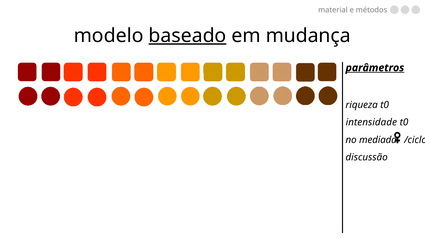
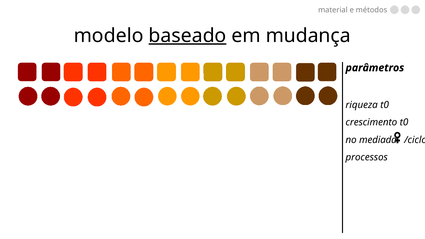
parâmetros underline: present -> none (375, 68)
intensidade: intensidade -> crescimento (371, 122)
discussão: discussão -> processos (367, 157)
